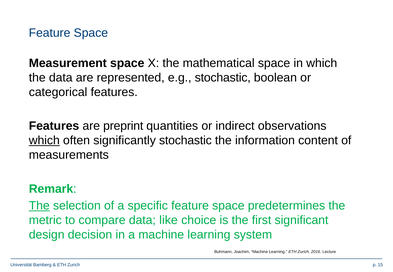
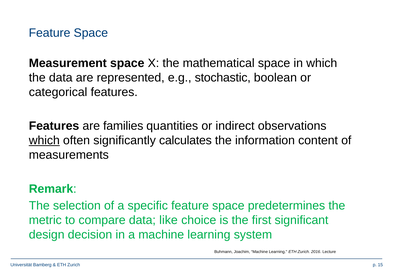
preprint: preprint -> families (123, 126)
significantly stochastic: stochastic -> calculates (185, 140)
The underline: present -> none (39, 206)
